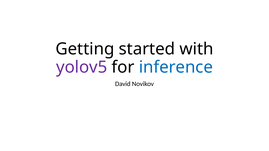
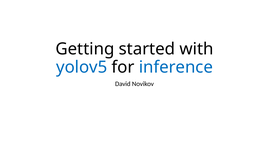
yolov5 colour: purple -> blue (82, 67)
